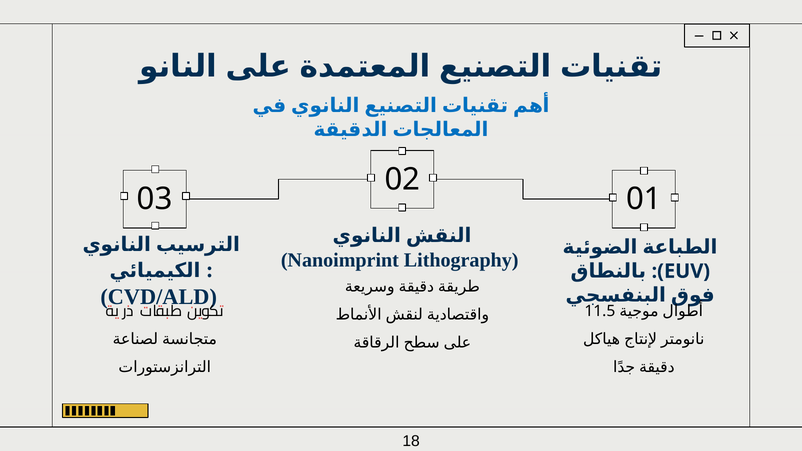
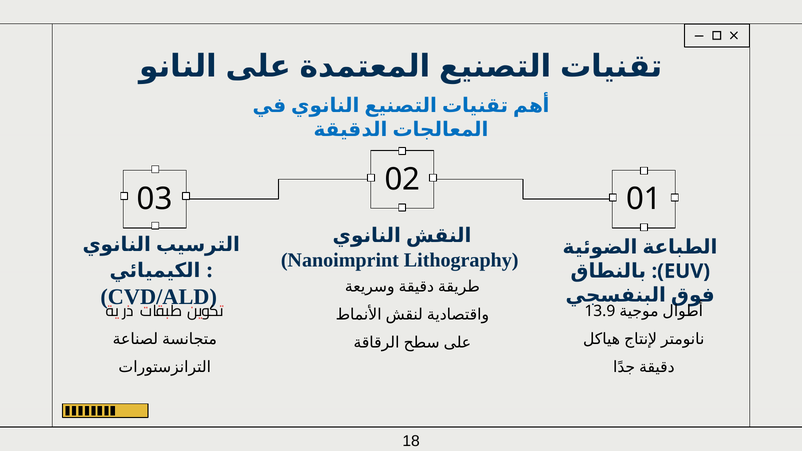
11.5: 11.5 -> 13.9 (600, 311)
